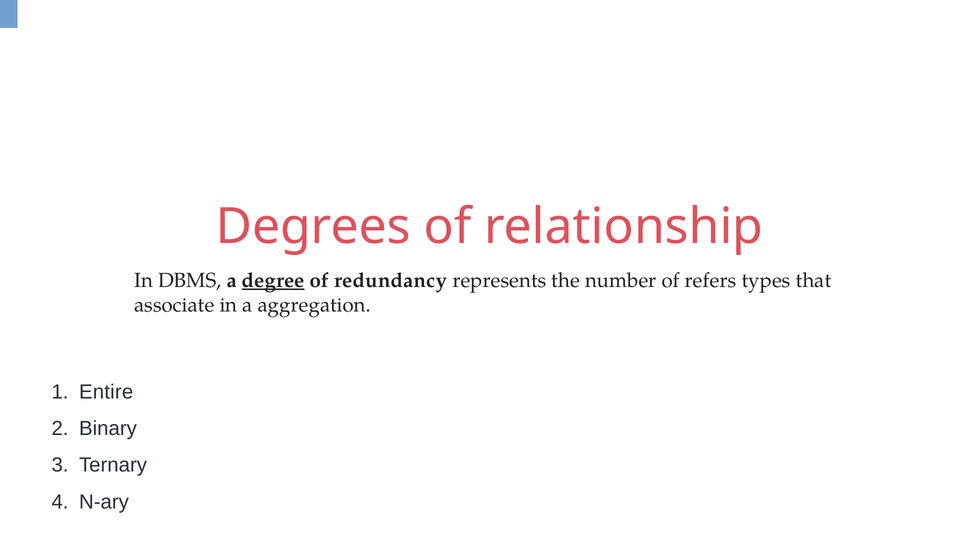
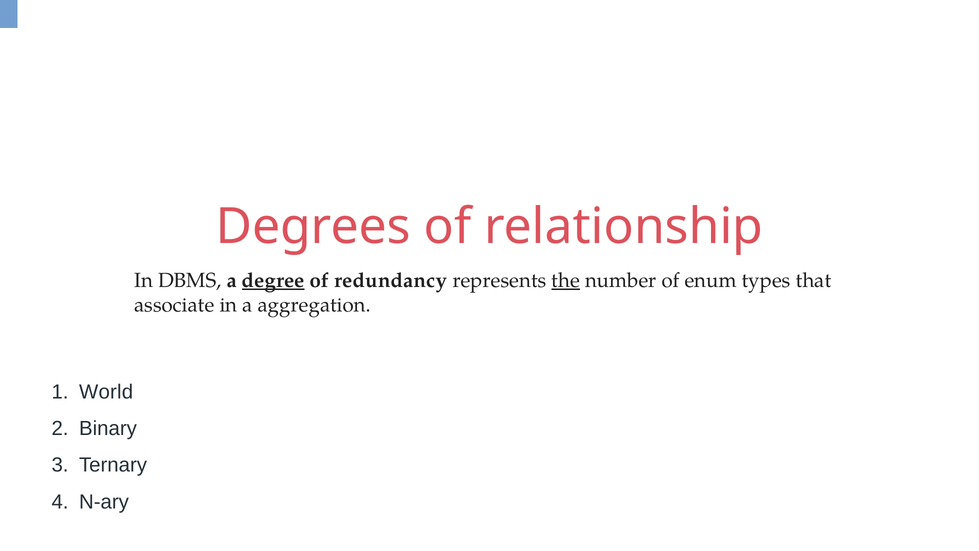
the underline: none -> present (566, 280)
refers: refers -> enum (711, 280)
Entire: Entire -> World (106, 392)
